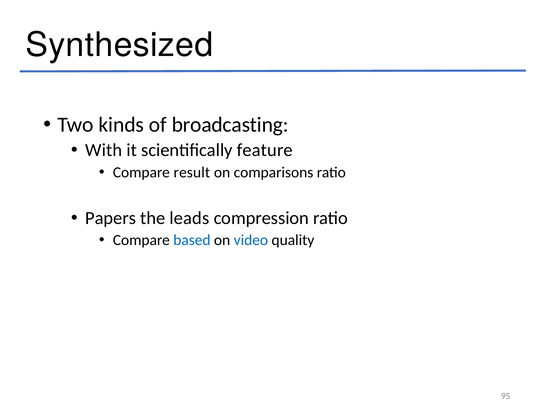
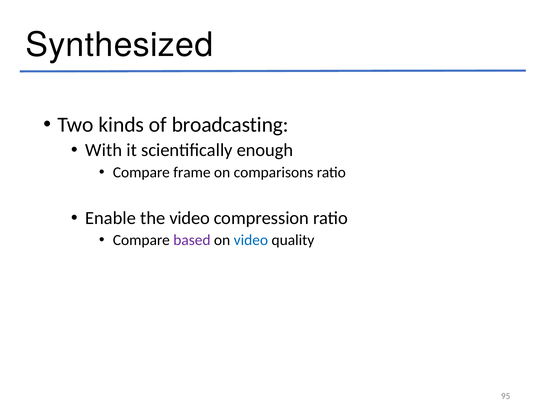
feature: feature -> enough (265, 150)
result: result -> frame (192, 172)
Papers: Papers -> Enable (111, 218)
the leads: leads -> video (190, 218)
based colour: blue -> purple (192, 240)
